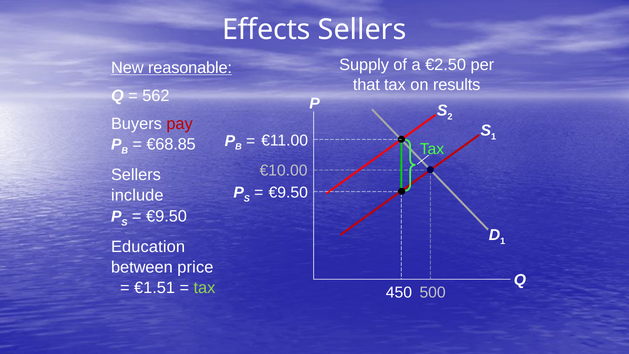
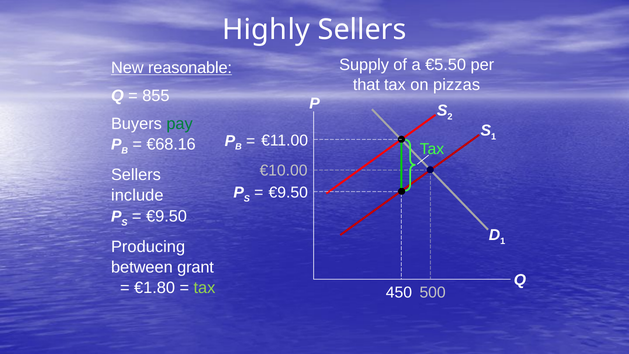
Effects: Effects -> Highly (266, 29)
€2.50: €2.50 -> €5.50 (446, 65)
results: results -> pizzas (457, 85)
562: 562 -> 855 (156, 96)
pay colour: red -> green (180, 124)
€68.85: €68.85 -> €68.16 (171, 144)
Education: Education -> Producing (148, 247)
price: price -> grant (196, 267)
€1.51: €1.51 -> €1.80 (155, 288)
